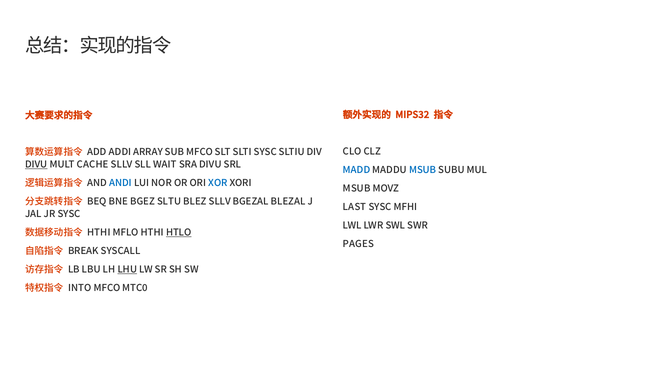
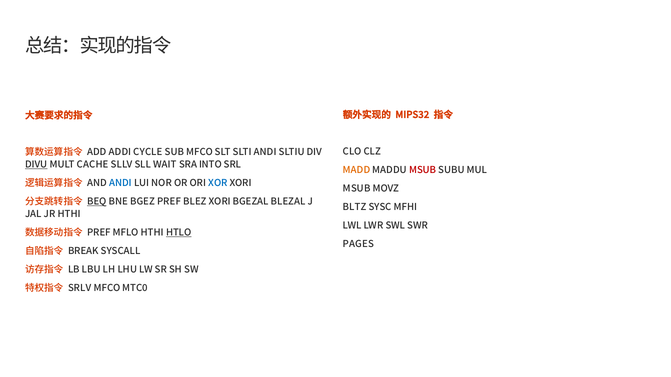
ARRAY: ARRAY -> CYCLE (148, 152)
SLTI SYSC: SYSC -> ANDI (265, 152)
SRA DIVU: DIVU -> INTO (211, 165)
MADD colour: blue -> orange (357, 170)
MSUB colour: blue -> red (423, 170)
BEQ underline: none -> present (97, 202)
BGEZ SLTU: SLTU -> PREF (169, 202)
BLEZ SLLV: SLLV -> XORI (220, 202)
LAST: LAST -> BLTZ (355, 207)
JR SYSC: SYSC -> HTHI (69, 214)
HTHI: HTHI -> PREF (99, 233)
LHU underline: present -> none (127, 270)
INTO: INTO -> SRLV (80, 288)
